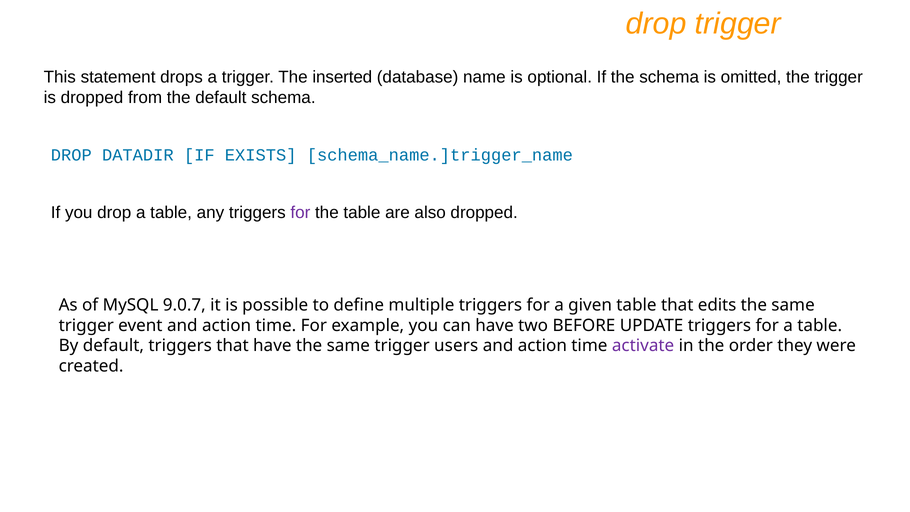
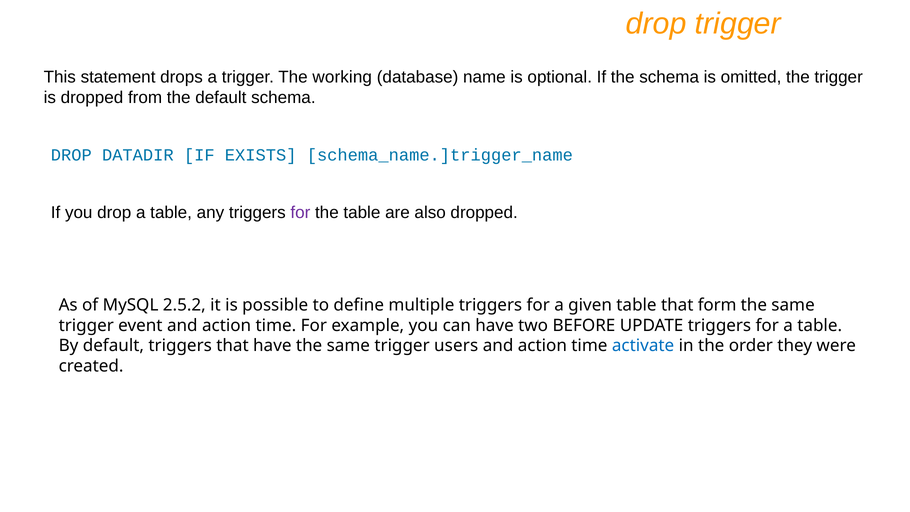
inserted: inserted -> working (342, 77)
9.0.7: 9.0.7 -> 2.5.2 (184, 305)
edits: edits -> form (717, 305)
activate colour: purple -> blue (643, 346)
